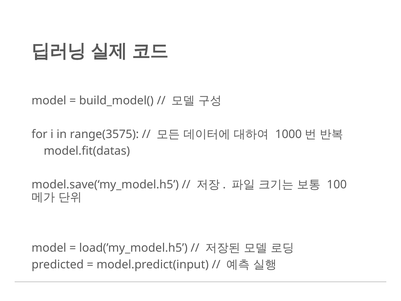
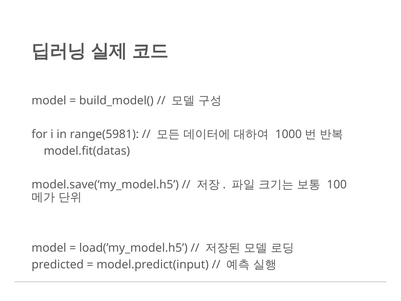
range(3575: range(3575 -> range(5981 (104, 134)
